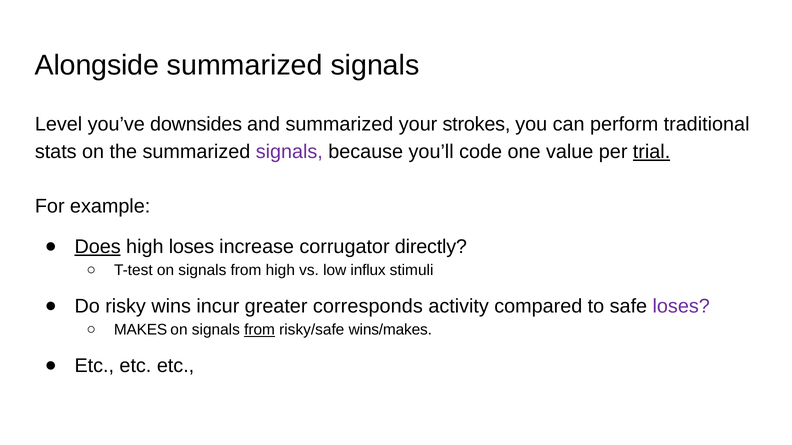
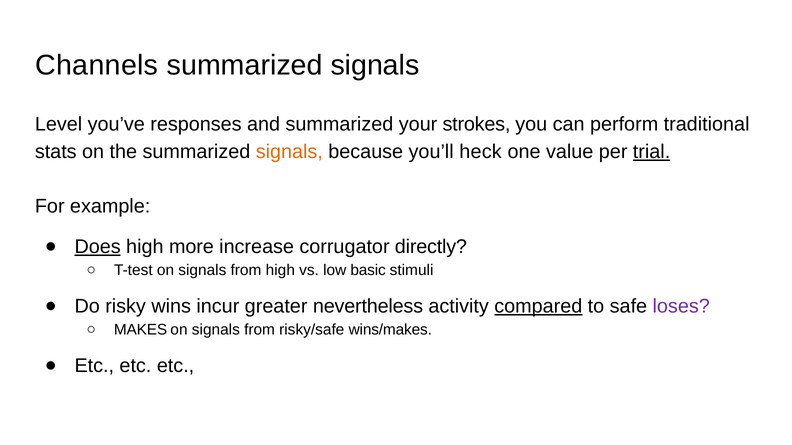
Alongside: Alongside -> Channels (97, 66)
downsides: downsides -> responses (196, 125)
signals colour: purple -> orange (289, 152)
code: code -> heck (481, 152)
high loses: loses -> more (191, 247)
influx: influx -> basic (368, 271)
corresponds: corresponds -> nevertheless (368, 307)
compared underline: none -> present (538, 307)
from underline: present -> none (260, 330)
